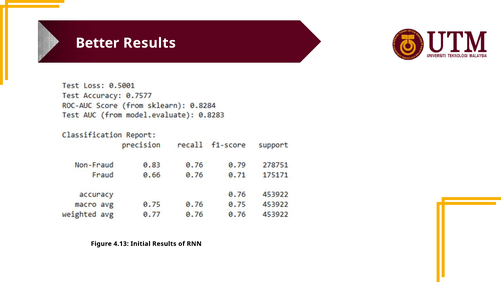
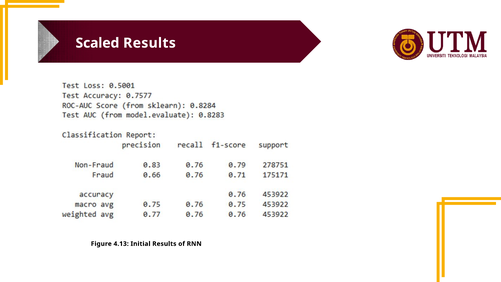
Better: Better -> Scaled (97, 43)
